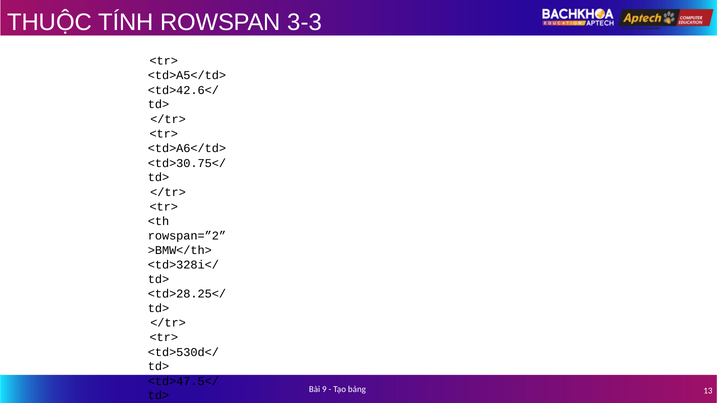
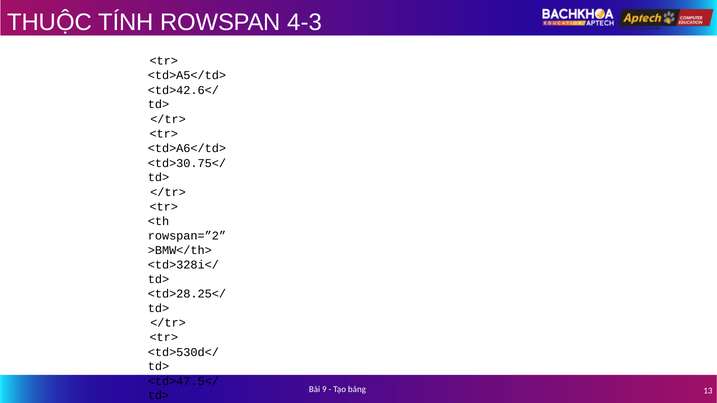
3-3: 3-3 -> 4-3 (305, 23)
